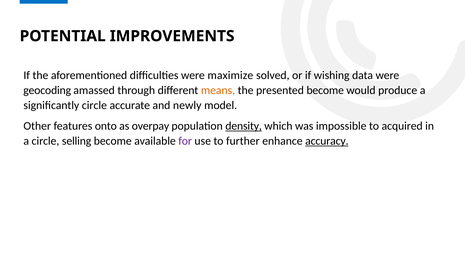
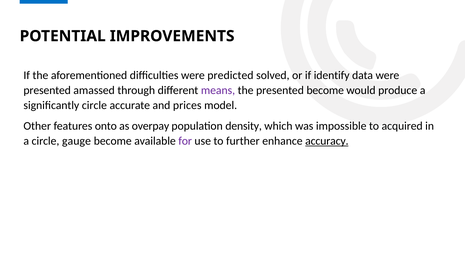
maximize: maximize -> predicted (230, 75)
wishing: wishing -> identify (332, 75)
geocoding: geocoding -> presented (47, 90)
means colour: orange -> purple (218, 90)
newly: newly -> prices (187, 105)
density underline: present -> none (244, 126)
selling: selling -> gauge (77, 141)
